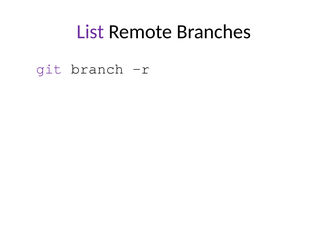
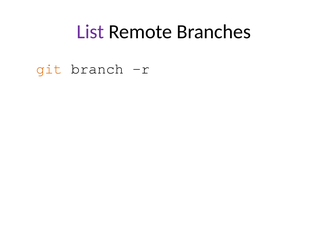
git colour: purple -> orange (49, 69)
